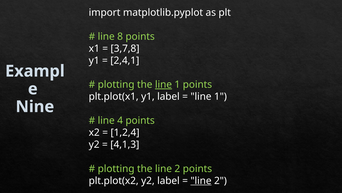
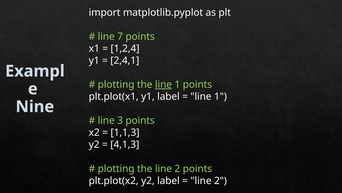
8: 8 -> 7 (120, 36)
3,7,8: 3,7,8 -> 1,2,4 (125, 48)
4: 4 -> 3 (120, 120)
1,2,4: 1,2,4 -> 1,1,3 (125, 132)
line underline: present -> none (201, 180)
